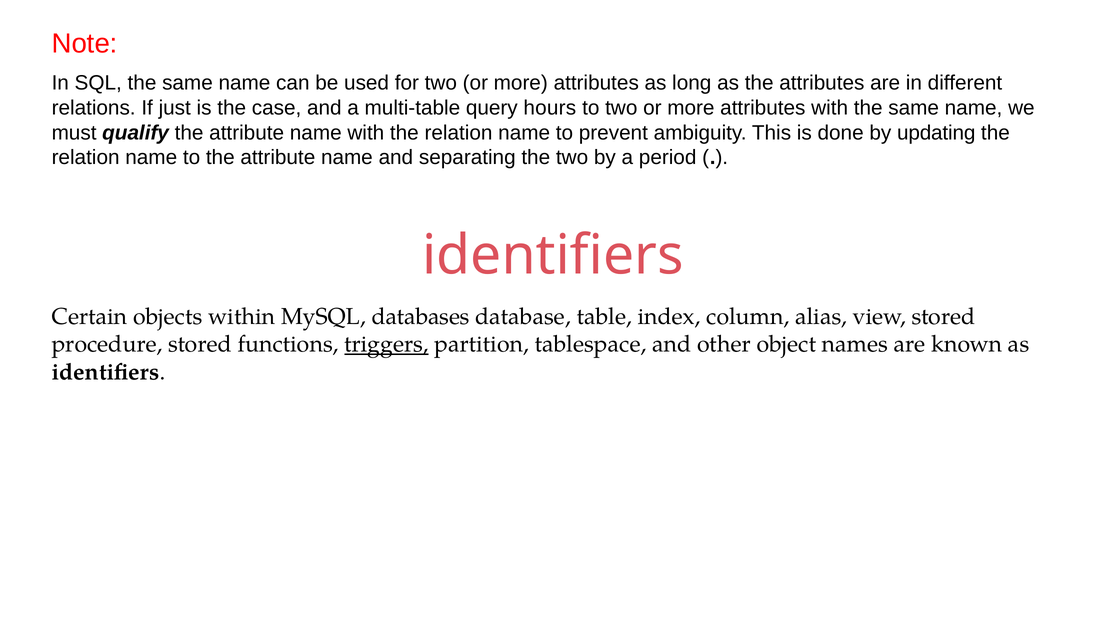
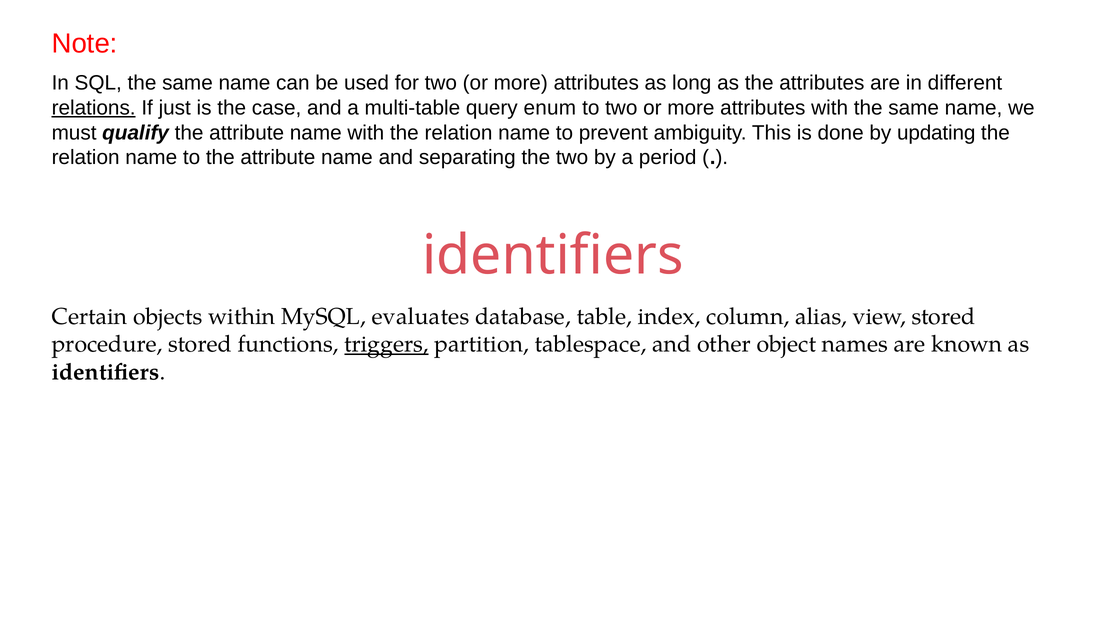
relations underline: none -> present (94, 108)
hours: hours -> enum (550, 108)
databases: databases -> evaluates (420, 317)
